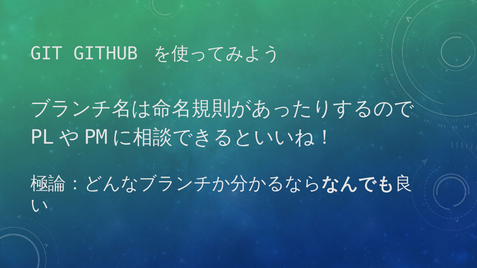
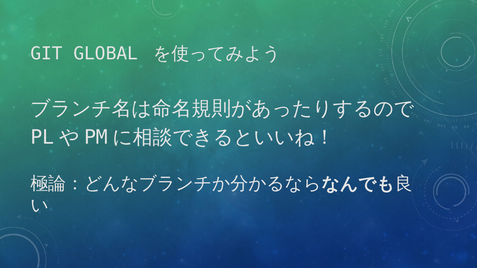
GITHUB: GITHUB -> GLOBAL (106, 54)
